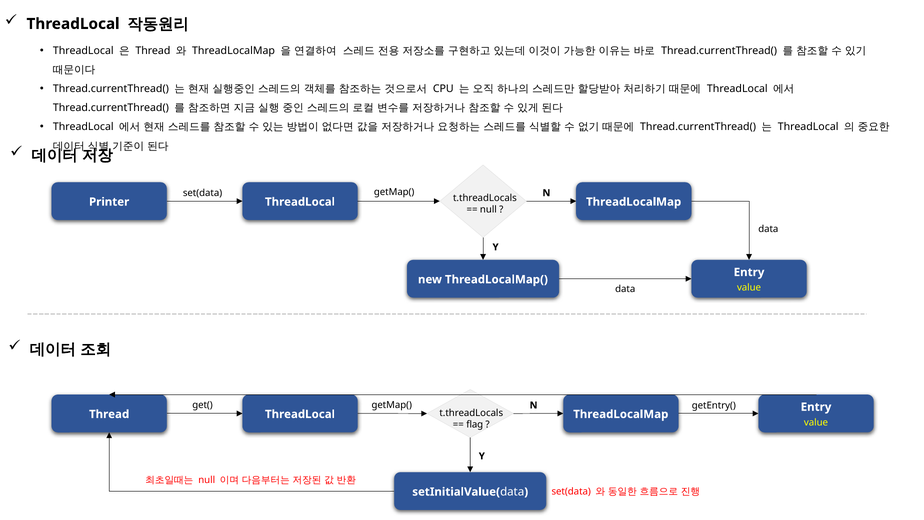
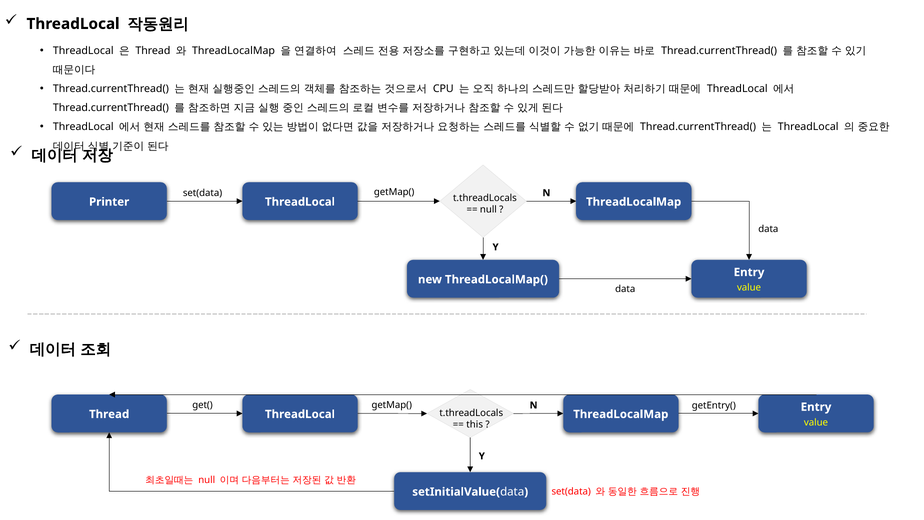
flag: flag -> this (475, 424)
